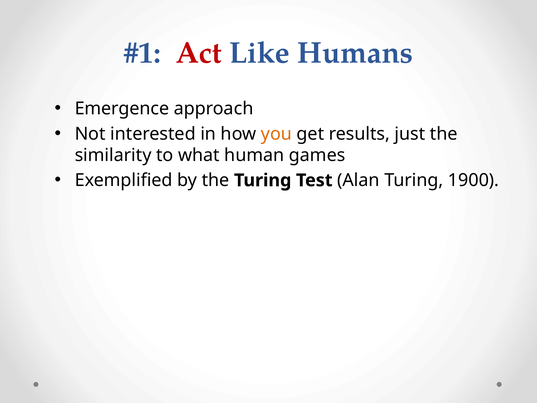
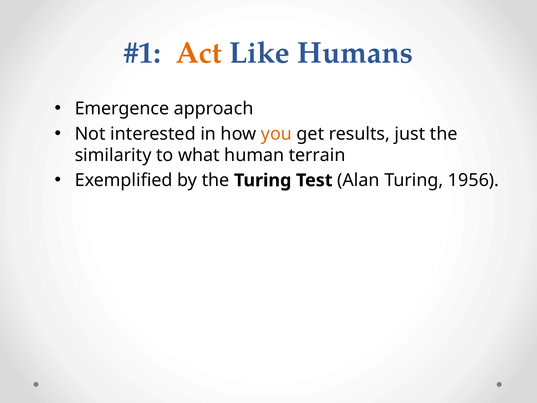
Act colour: red -> orange (199, 53)
games: games -> terrain (317, 155)
1900: 1900 -> 1956 (474, 180)
